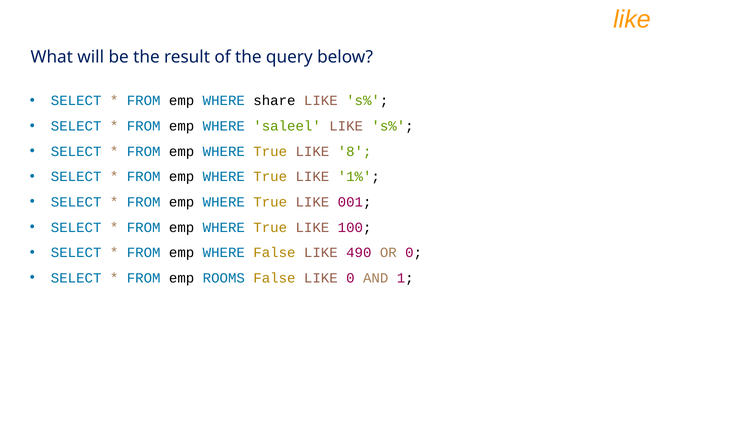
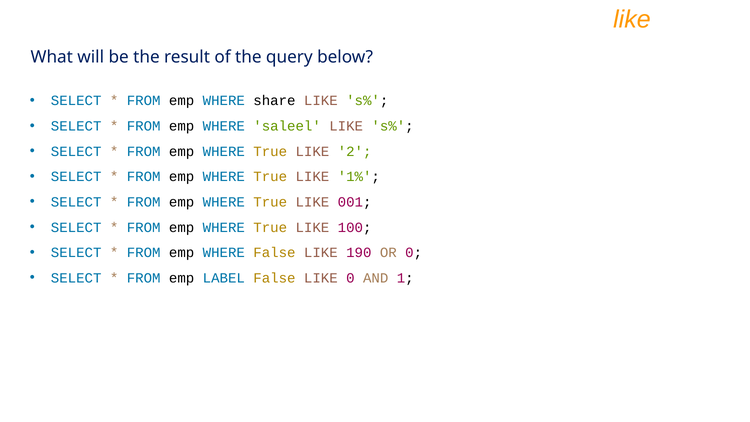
8: 8 -> 2 (355, 151)
490: 490 -> 190 (359, 253)
ROOMS: ROOMS -> LABEL (224, 278)
